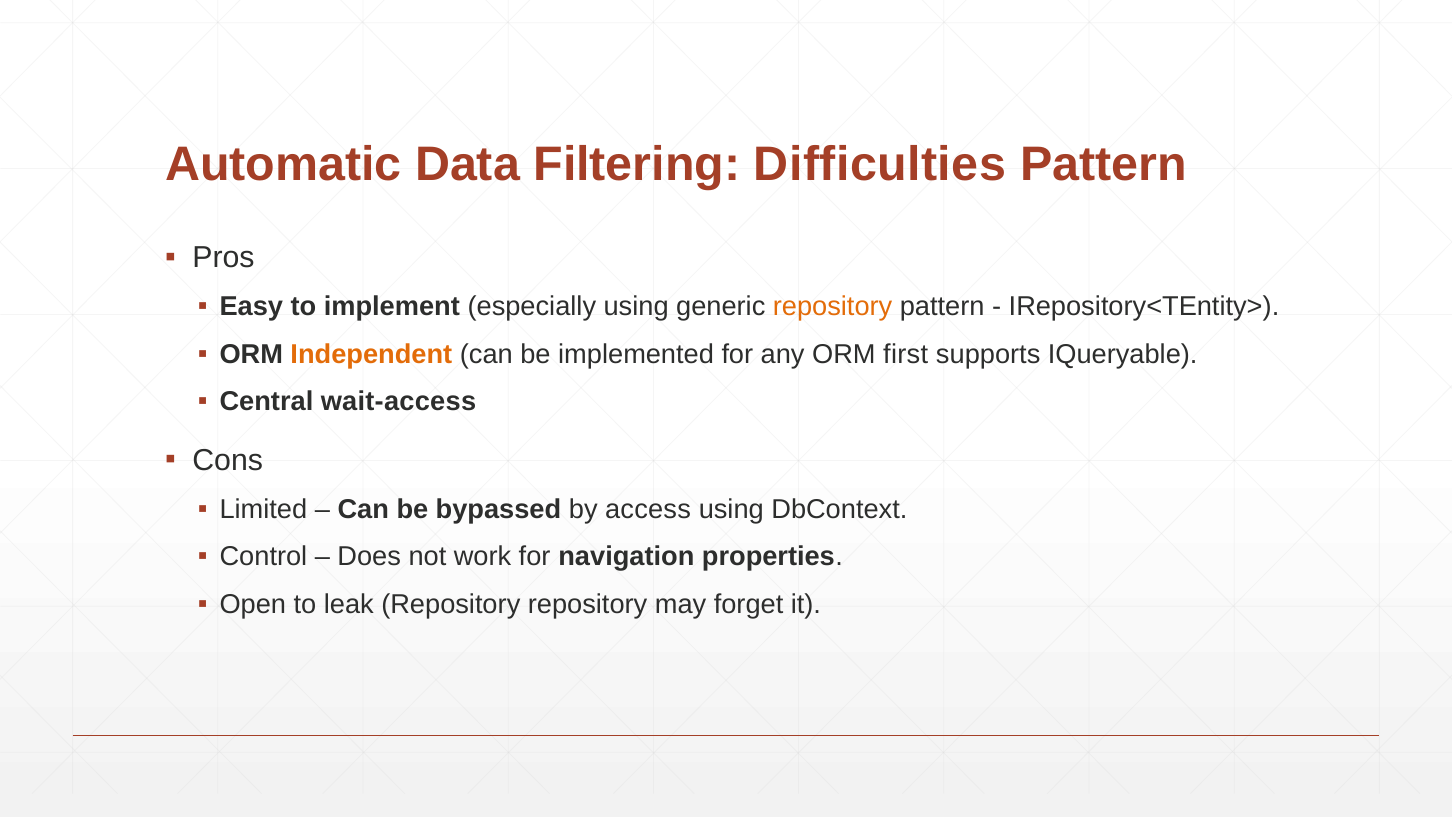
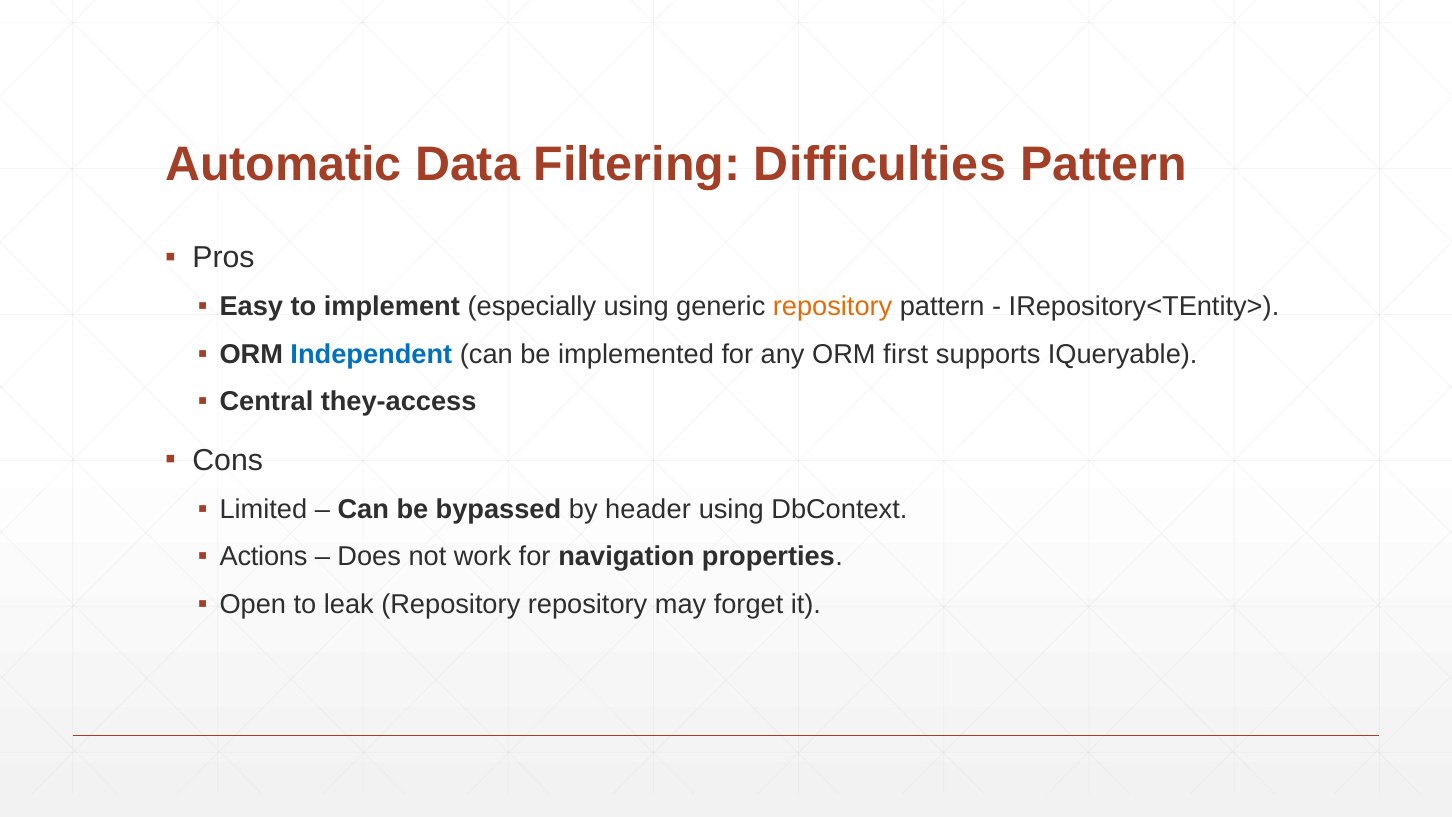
Independent colour: orange -> blue (371, 354)
wait-access: wait-access -> they-access (399, 402)
access: access -> header (648, 509)
Control: Control -> Actions (264, 557)
